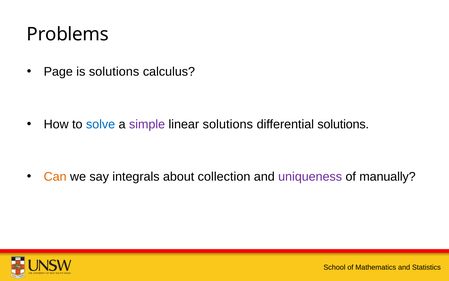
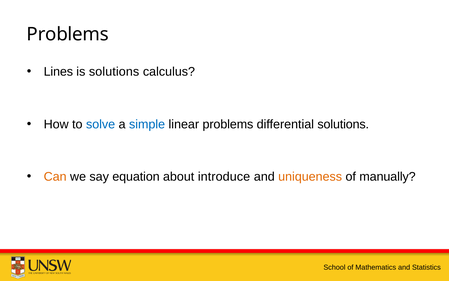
Page: Page -> Lines (58, 72)
simple colour: purple -> blue (147, 124)
linear solutions: solutions -> problems (228, 124)
integrals: integrals -> equation (136, 177)
collection: collection -> introduce (224, 177)
uniqueness colour: purple -> orange (310, 177)
